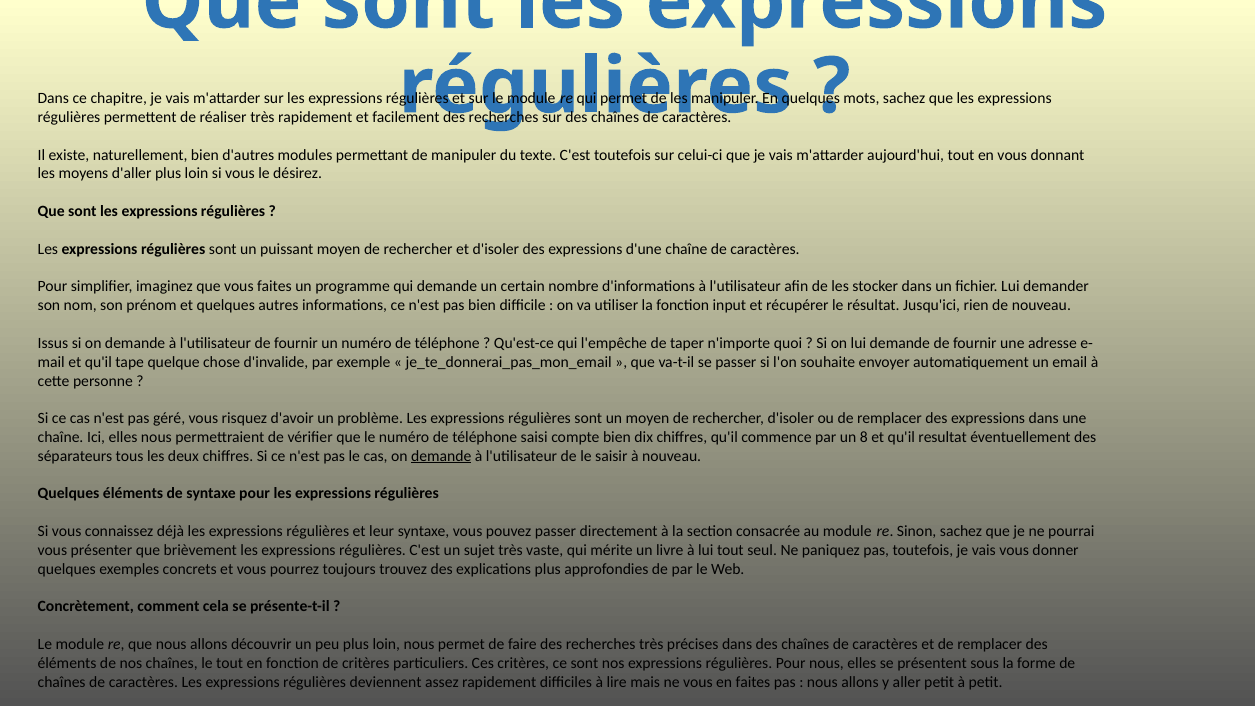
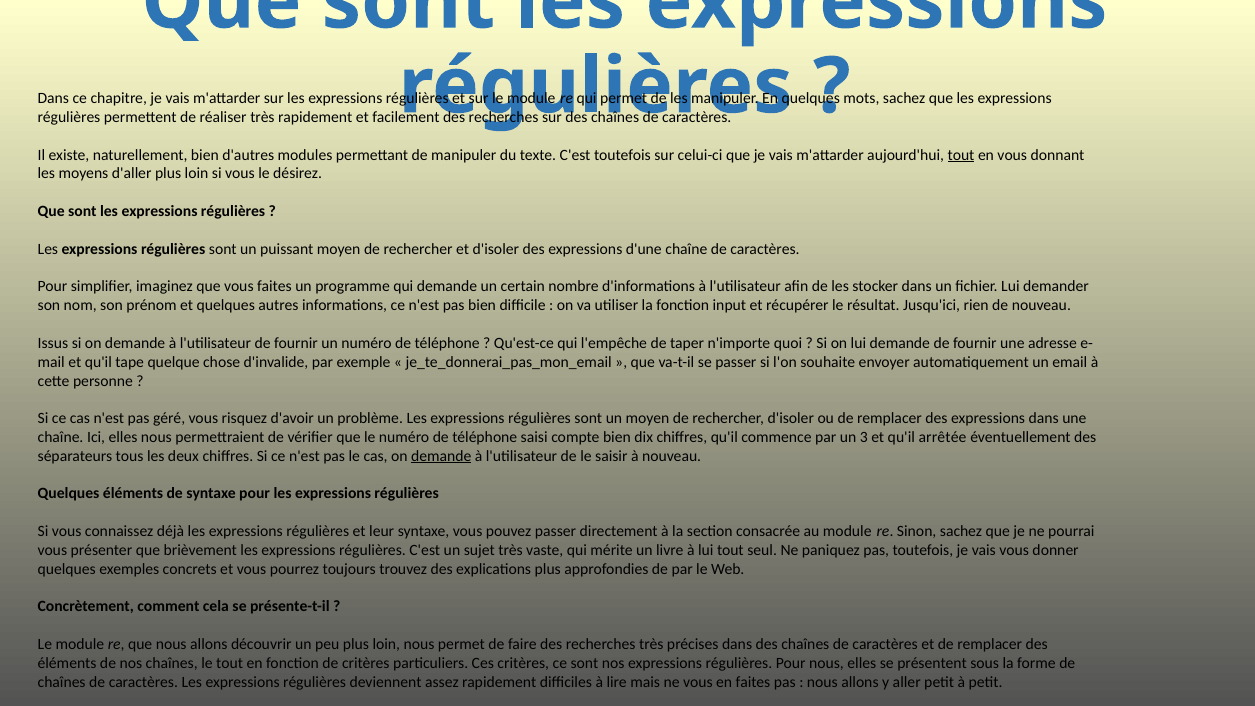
tout underline: none -> present (961, 155)
8: 8 -> 3 (864, 437)
resultat: resultat -> arrêtée (943, 437)
